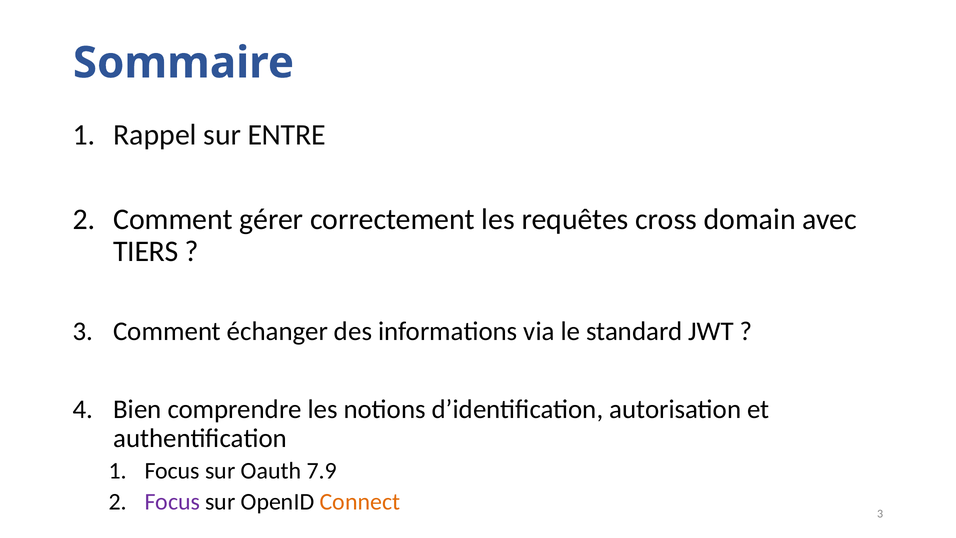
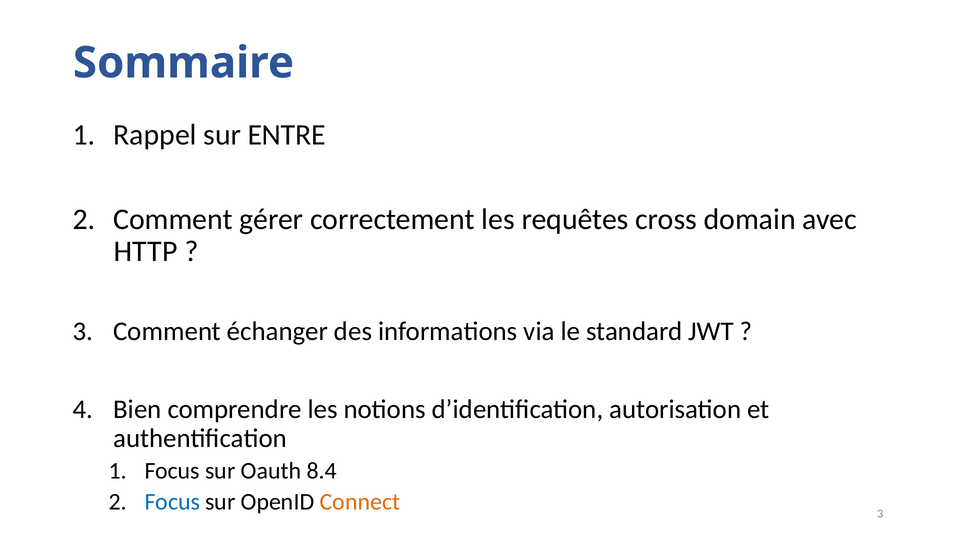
TIERS: TIERS -> HTTP (146, 251)
7.9: 7.9 -> 8.4 (322, 471)
Focus colour: purple -> blue (172, 501)
